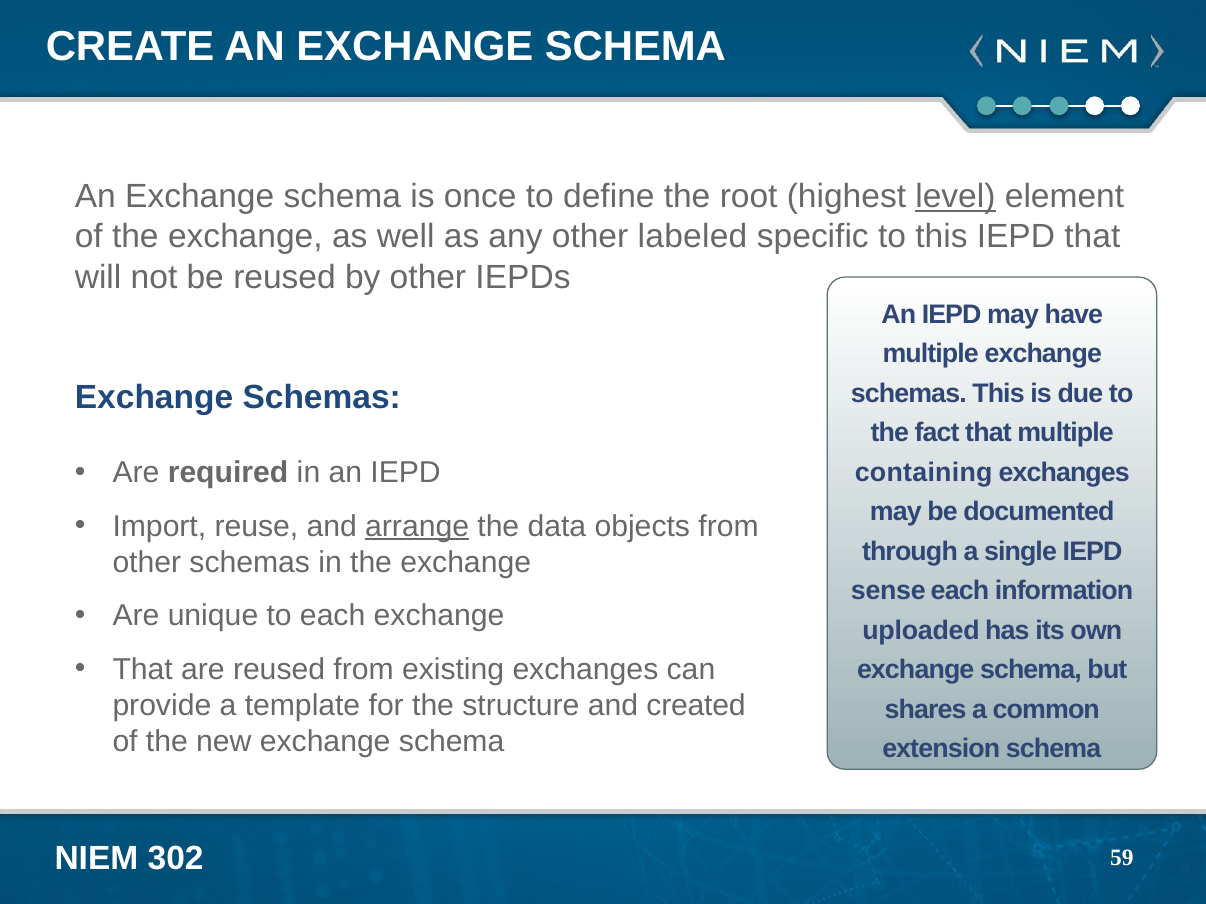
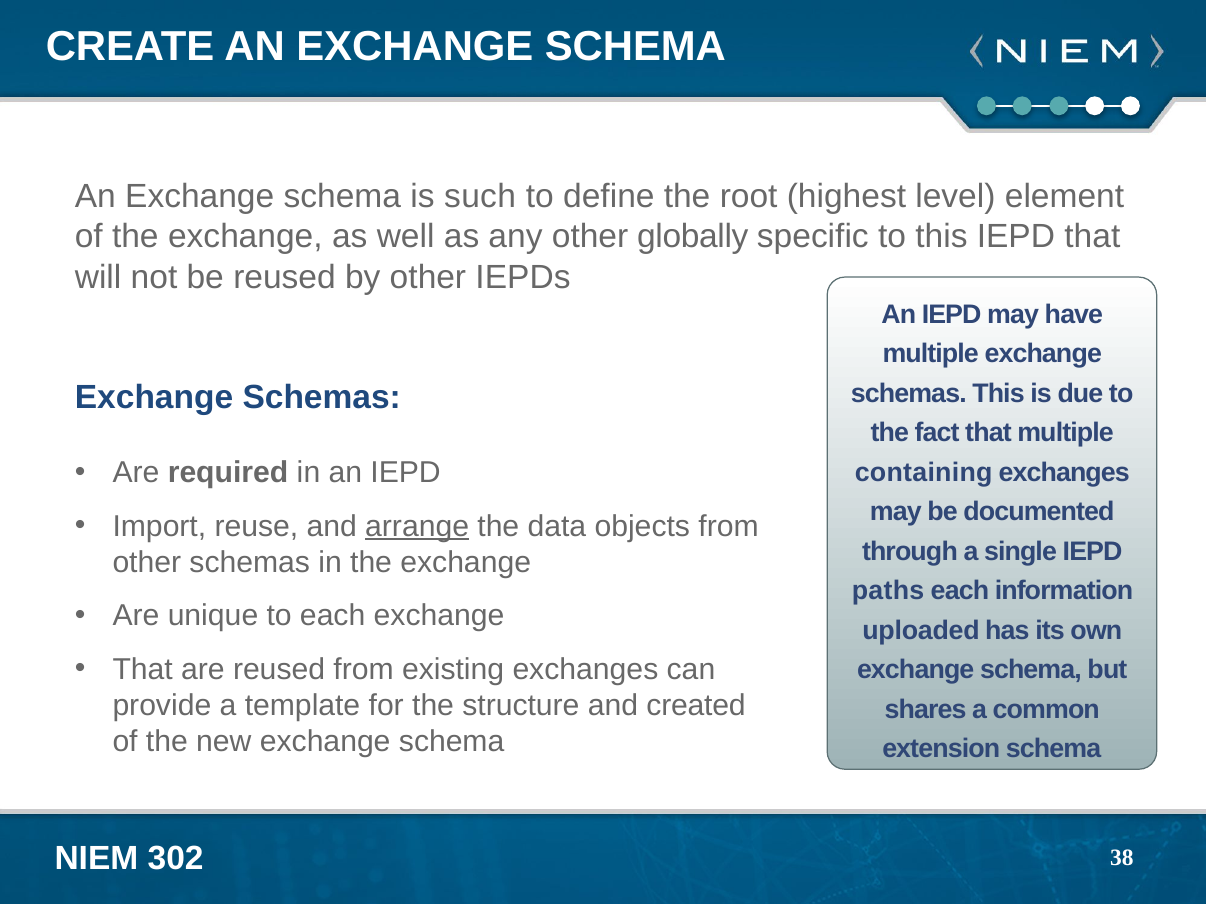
once: once -> such (480, 197)
level underline: present -> none (955, 197)
labeled: labeled -> globally (693, 237)
sense: sense -> paths (888, 591)
59: 59 -> 38 (1122, 858)
